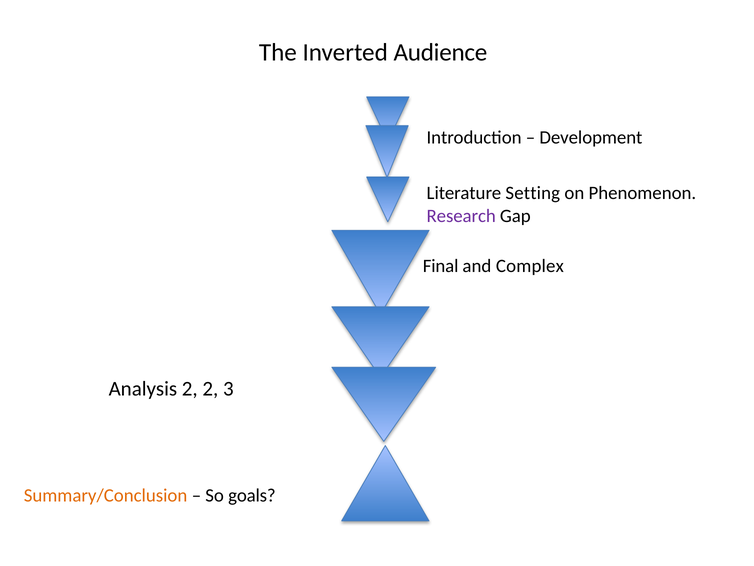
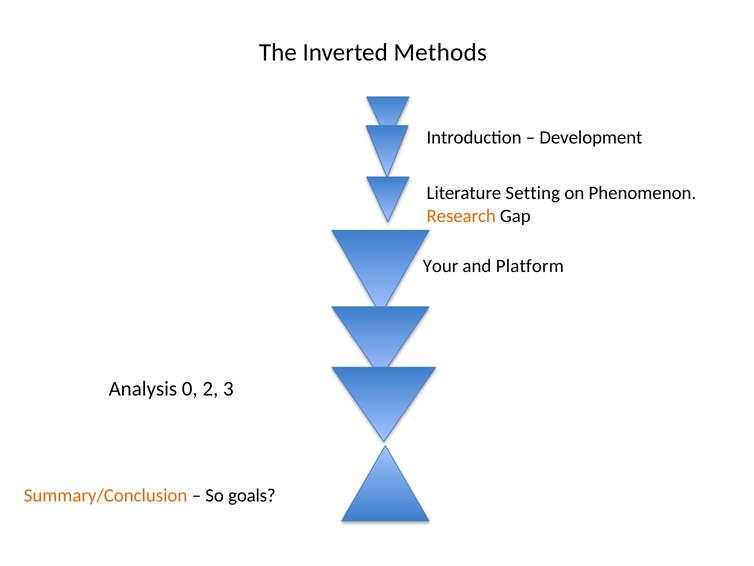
Audience: Audience -> Methods (440, 53)
Research colour: purple -> orange (461, 216)
Final: Final -> Your (441, 266)
Complex: Complex -> Platform (530, 266)
Analysis 2: 2 -> 0 (190, 389)
